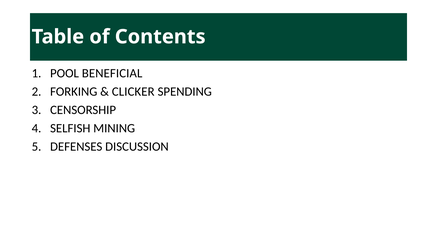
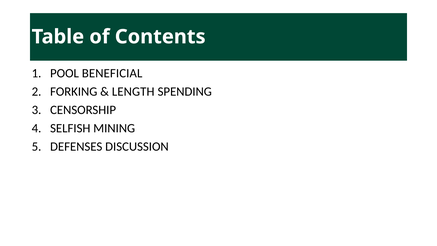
CLICKER: CLICKER -> LENGTH (133, 91)
